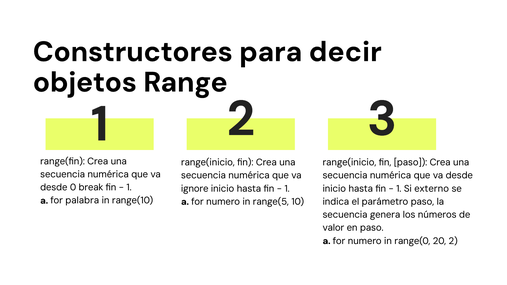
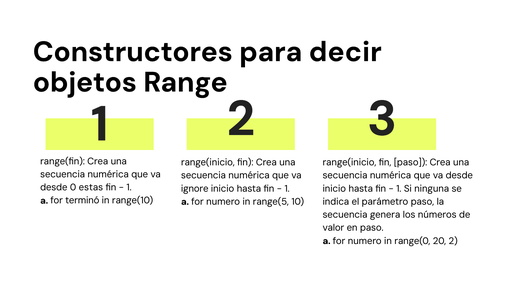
break: break -> estas (91, 188)
externo: externo -> ninguna (432, 189)
palabra: palabra -> terminó (82, 201)
